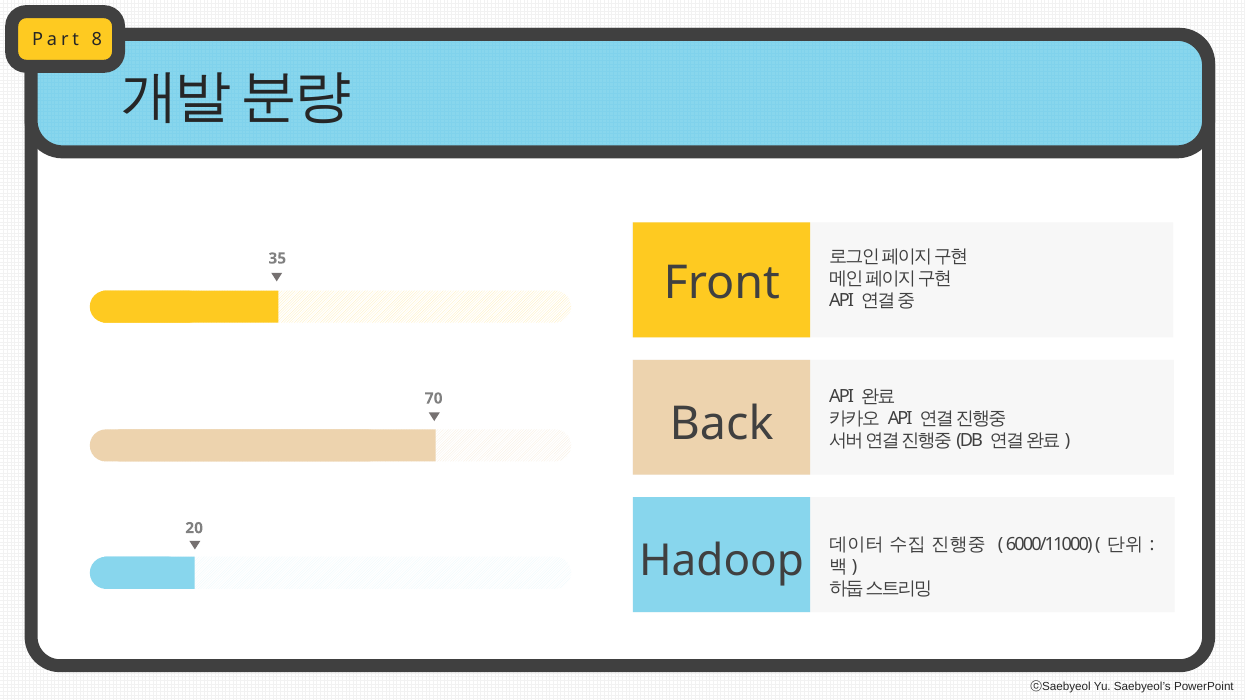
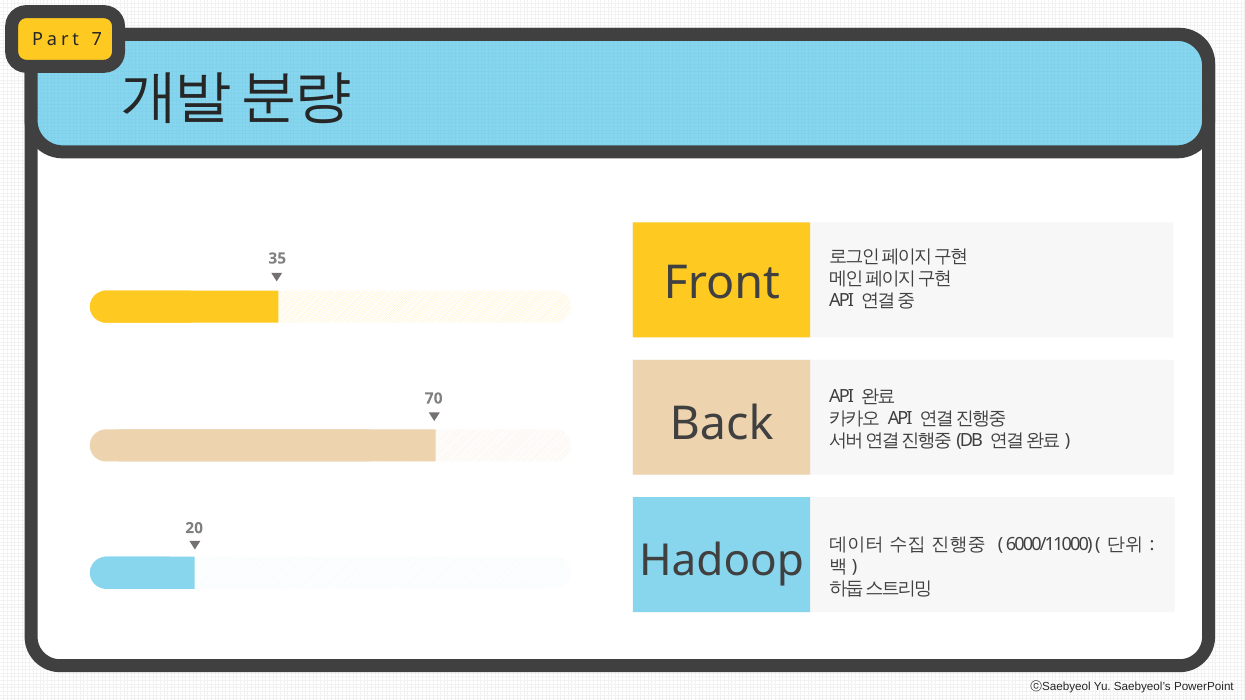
8: 8 -> 7 (97, 39)
